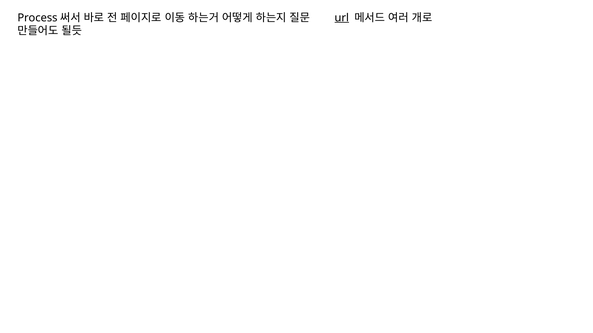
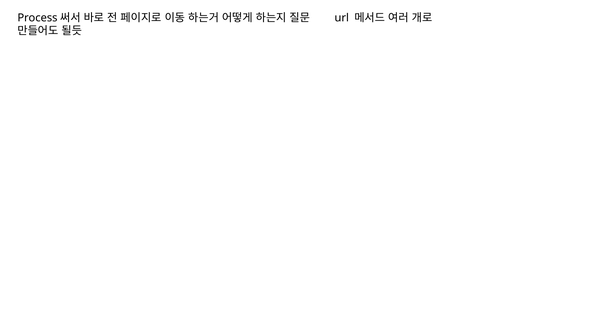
url underline: present -> none (342, 18)
